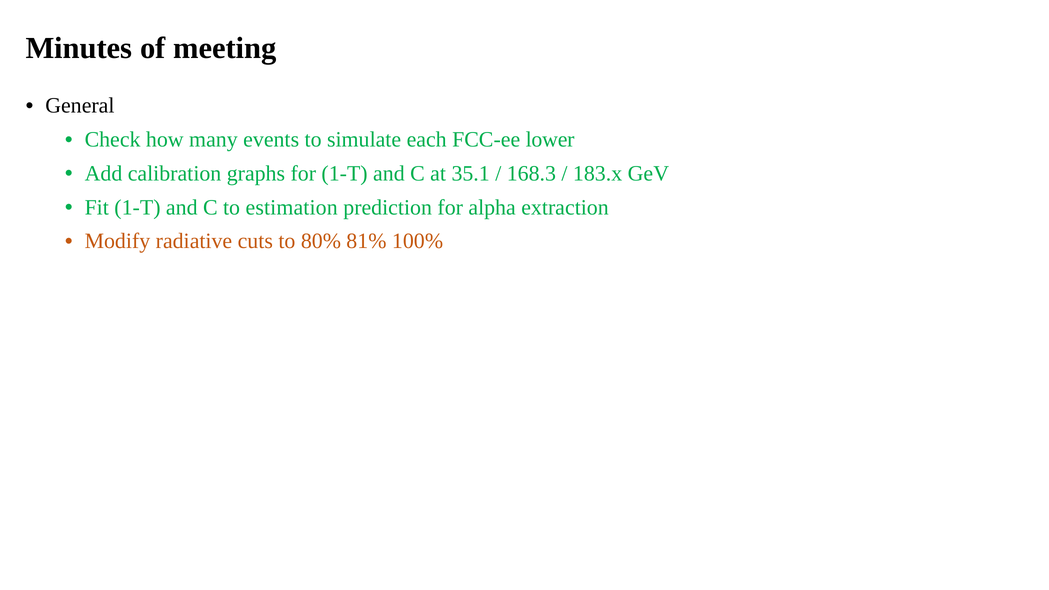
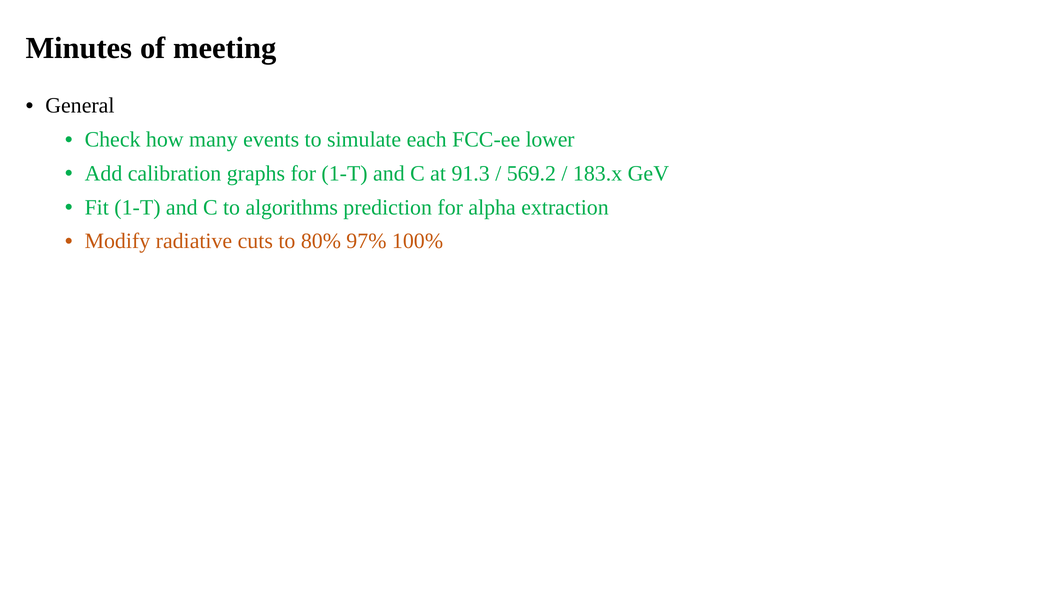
35.1: 35.1 -> 91.3 (471, 173)
168.3: 168.3 -> 569.2 (531, 173)
estimation: estimation -> algorithms (292, 207)
81%: 81% -> 97% (366, 241)
